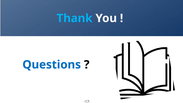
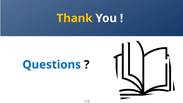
Thank colour: light blue -> yellow (75, 18)
